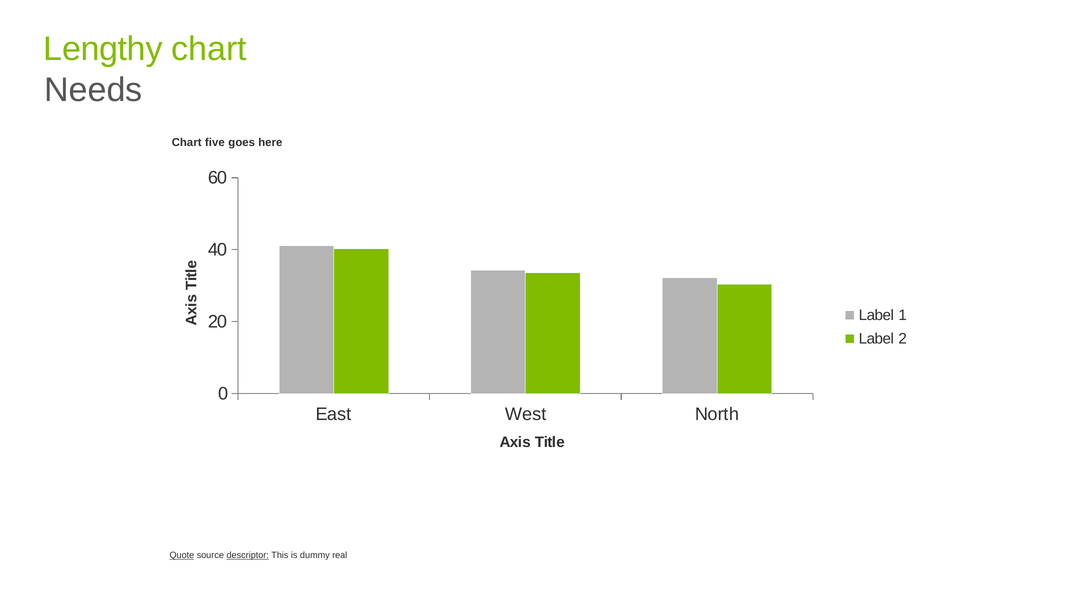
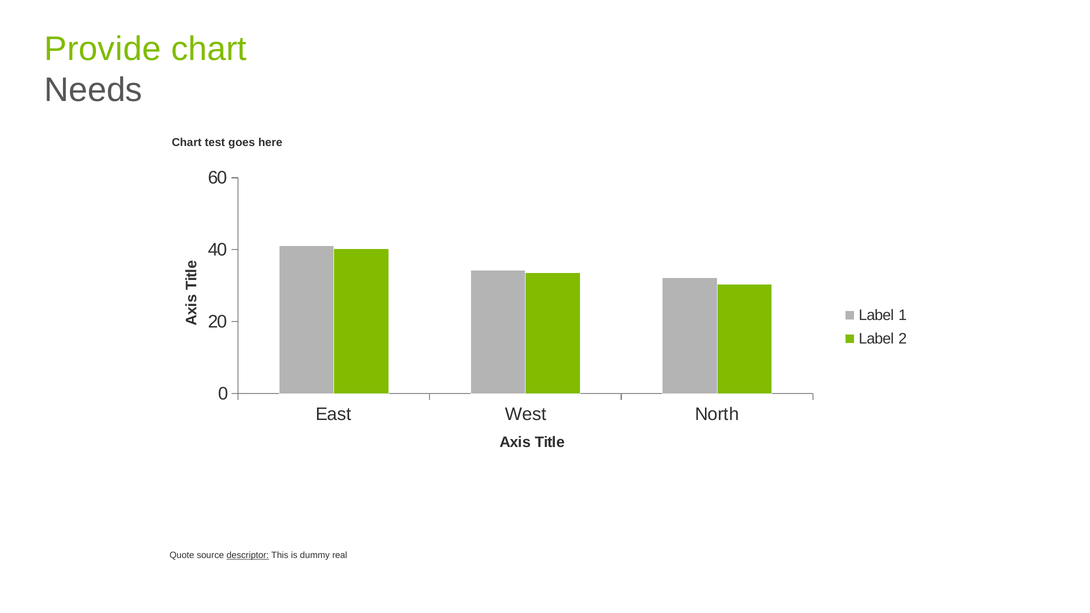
Lengthy: Lengthy -> Provide (103, 49)
five: five -> test (215, 142)
Quote underline: present -> none (182, 555)
